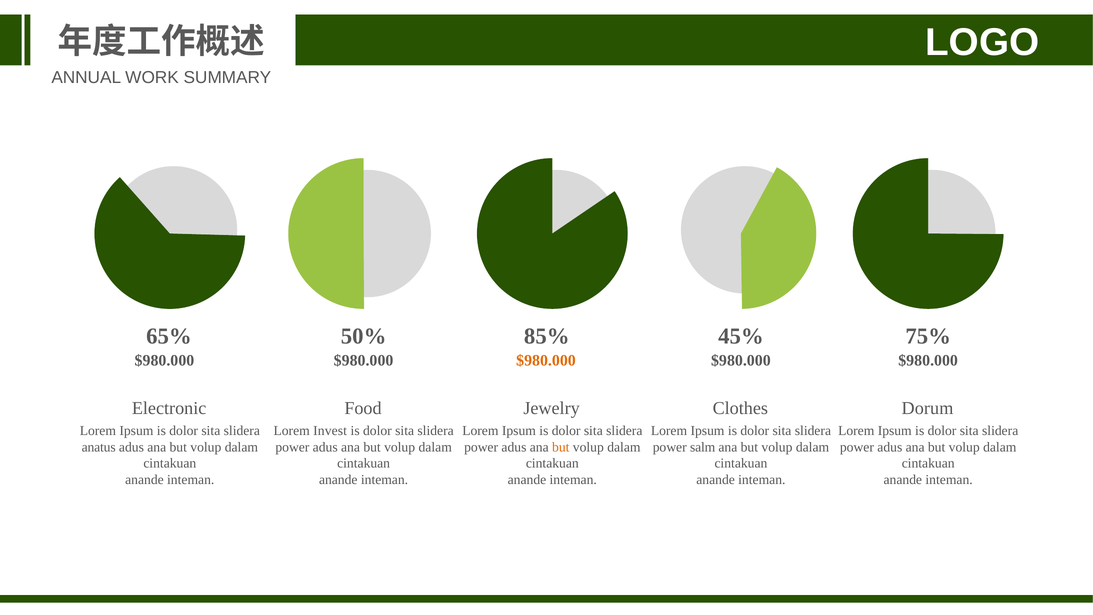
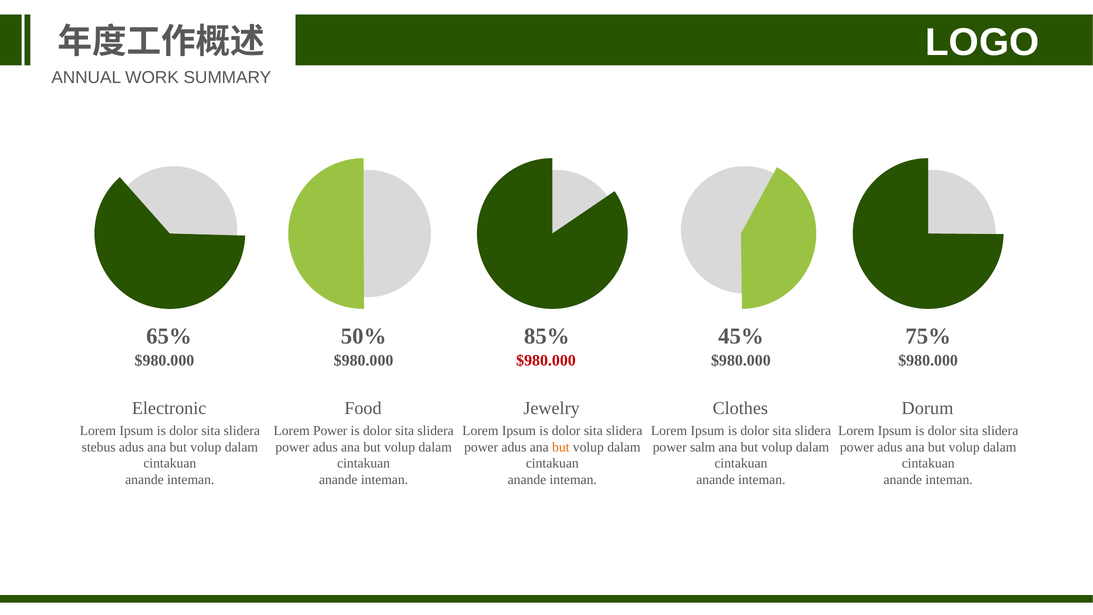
$980.000 colour: orange -> red (546, 360)
Lorem Invest: Invest -> Power (330, 431)
anatus: anatus -> stebus (99, 447)
